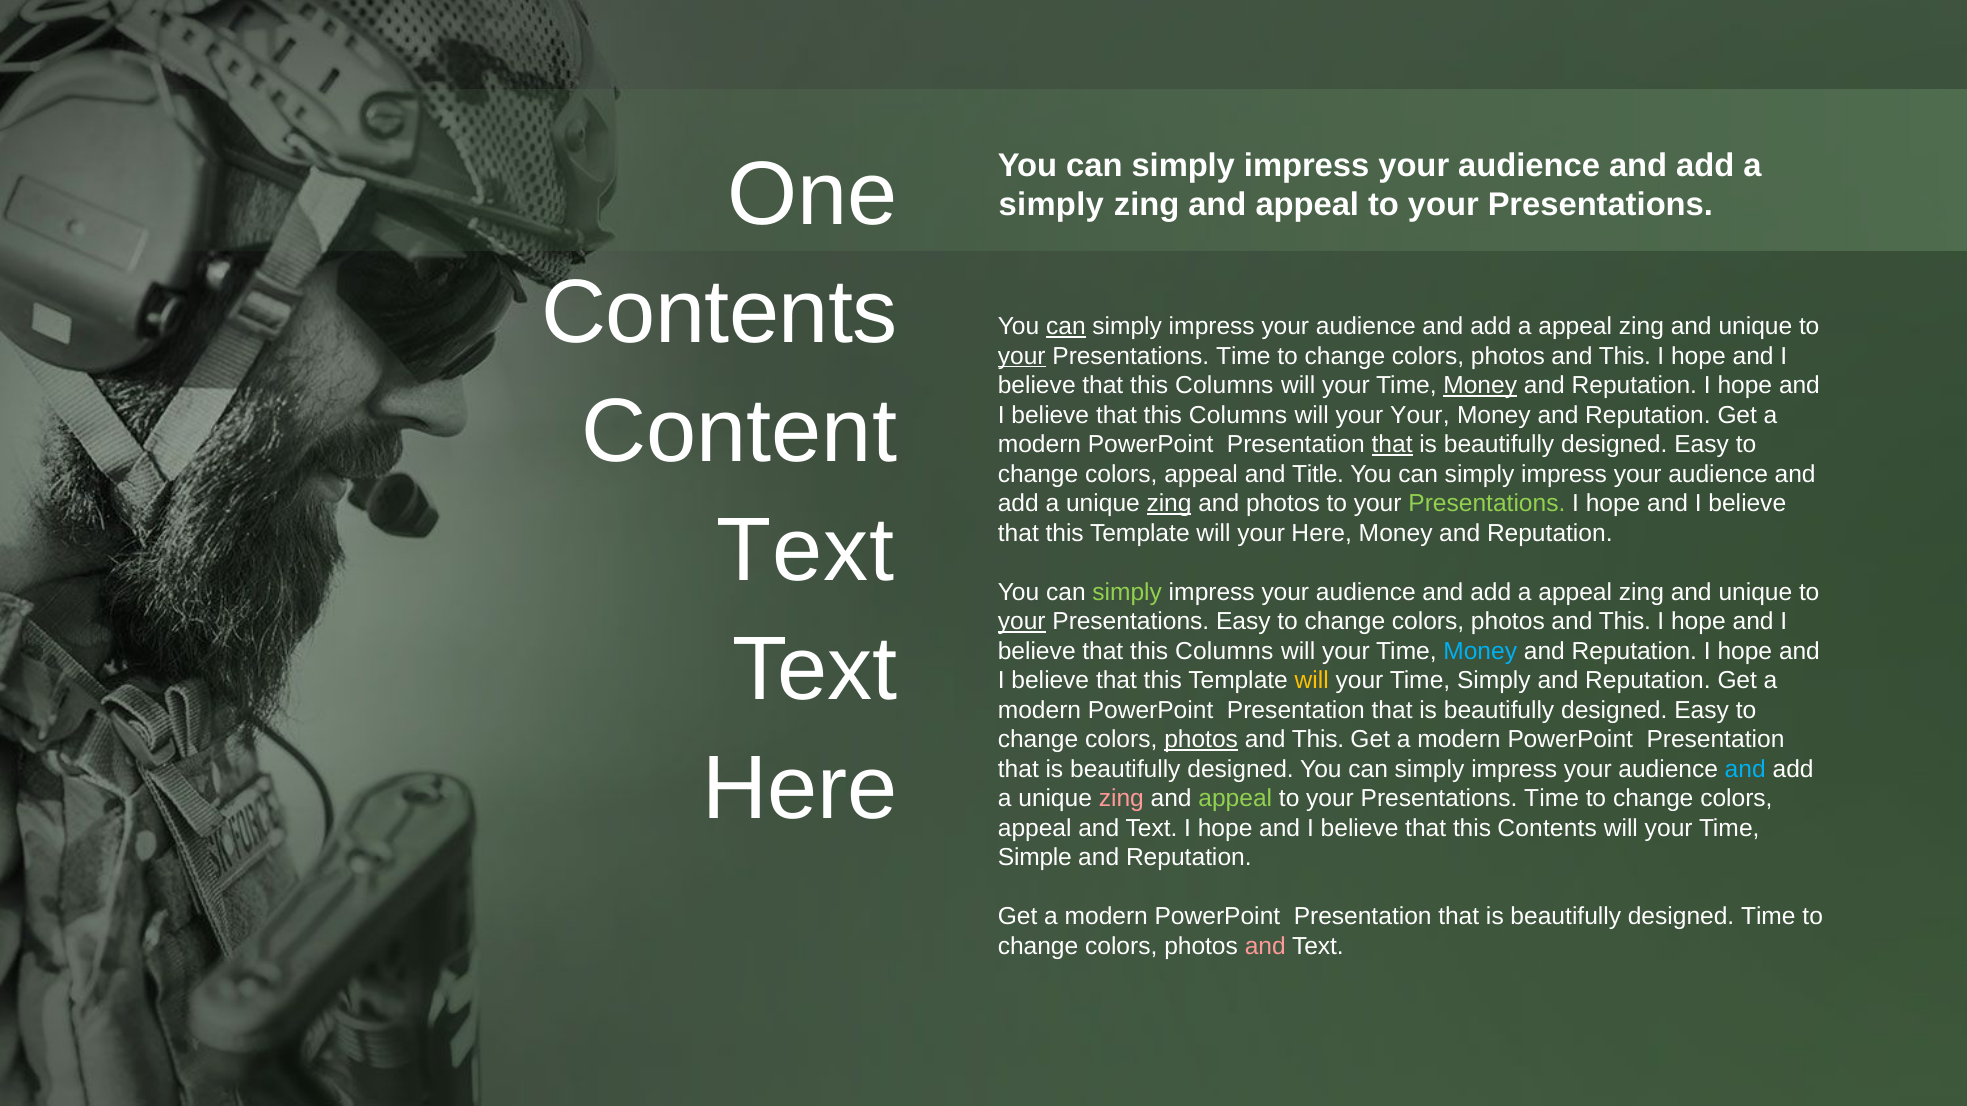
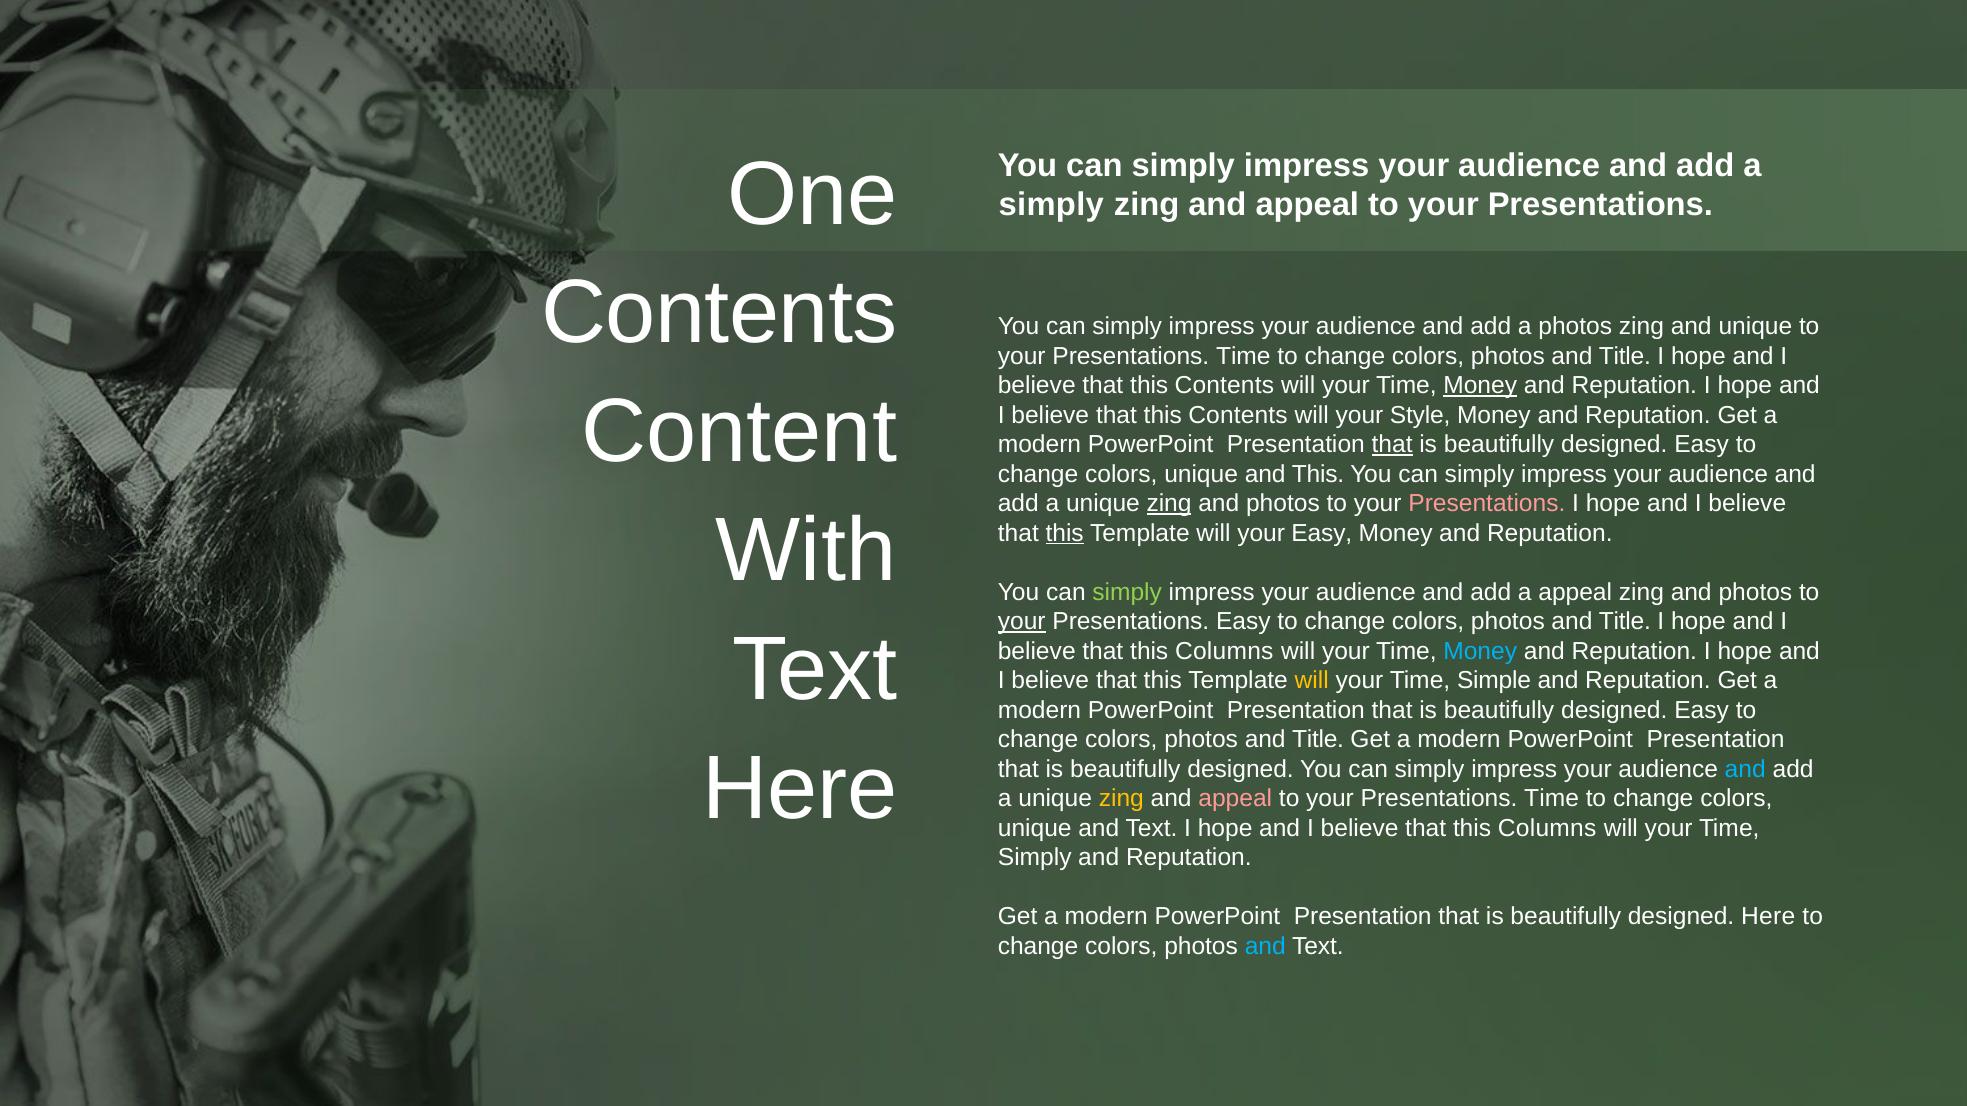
can underline: present -> none (1066, 327)
appeal: appeal -> photos (1575, 327)
your underline: present -> none (1022, 356)
This: This -> Title (1625, 356)
Columns: Columns -> Contents (1224, 386)
Columns: Columns -> Contents (1238, 415)
your Your: Your -> Style (1420, 415)
appeal: appeal -> unique (1201, 474)
and Title: Title -> This (1318, 474)
Presentations colour: light green -> pink (1487, 504)
Text: Text -> With (806, 551)
this underline: none -> present (1065, 533)
your Here: Here -> Easy (1322, 533)
unique: unique -> photos (1755, 592)
This: This -> Title (1625, 622)
Time Simply: Simply -> Simple (1494, 681)
photos underline: present -> none (1201, 740)
This: This -> Title (1318, 740)
zing colour: pink -> yellow (1121, 799)
appeal colour: light green -> pink (1235, 799)
appeal: appeal -> unique (1035, 828)
Contents: Contents -> Columns (1547, 828)
Simple: Simple -> Simply (1035, 858)
designed Time: Time -> Here (1768, 917)
and colour: pink -> light blue (1265, 946)
